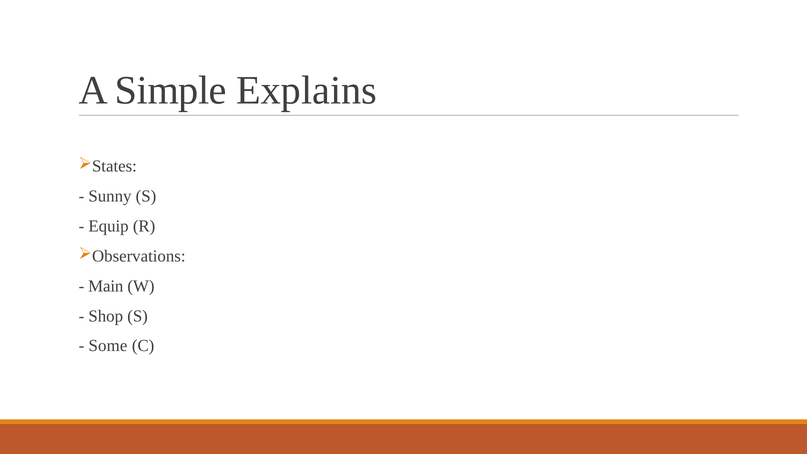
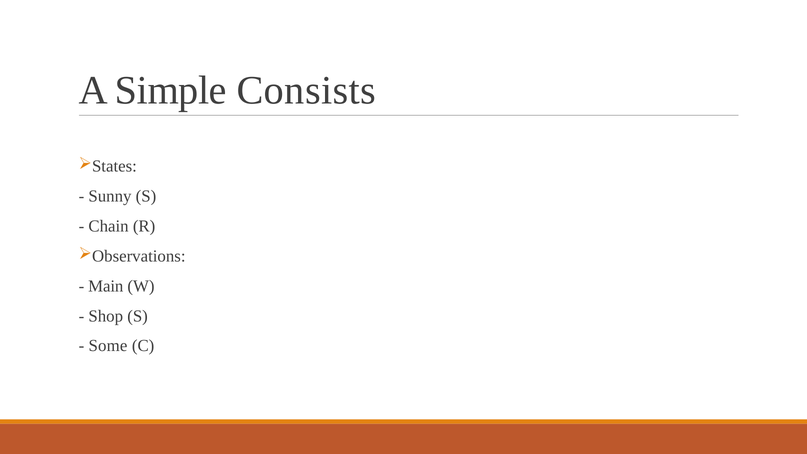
Explains: Explains -> Consists (306, 90)
Equip: Equip -> Chain (109, 226)
